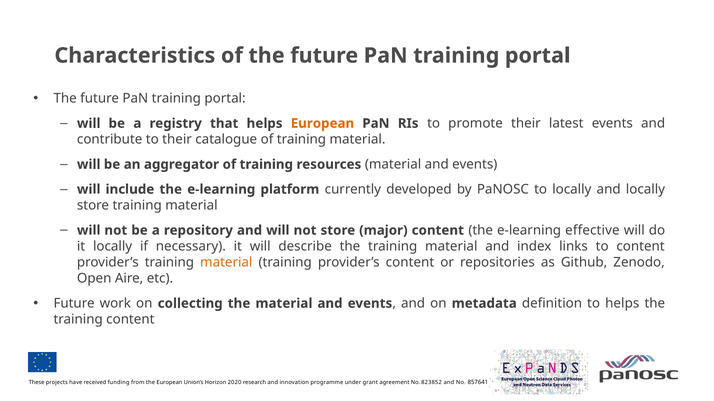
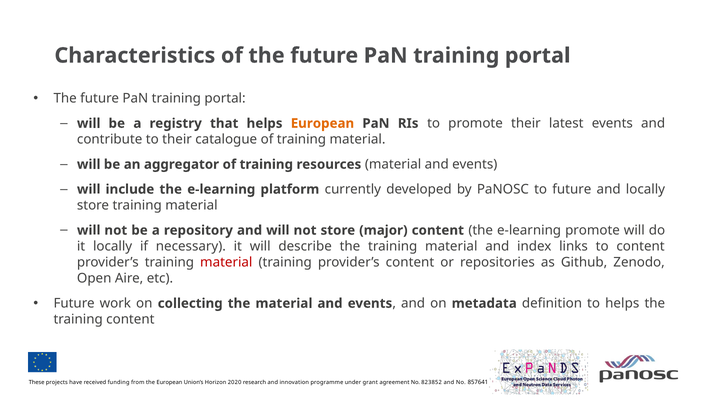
to locally: locally -> future (572, 190)
e-learning effective: effective -> promote (593, 231)
material colour: orange -> red (226, 263)
